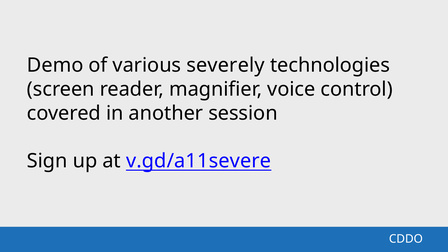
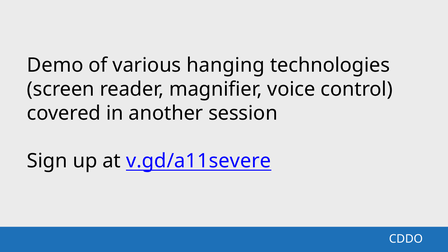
severely: severely -> hanging (226, 65)
